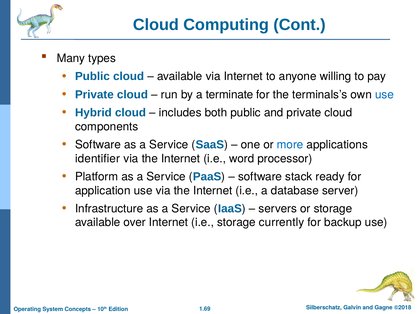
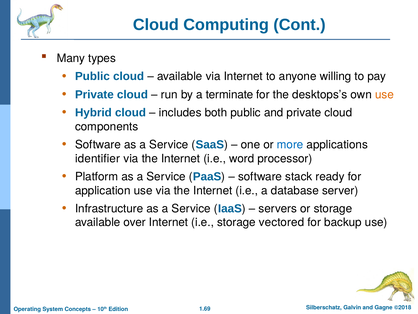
terminals’s: terminals’s -> desktops’s (320, 94)
use colour: blue -> orange (384, 94)
currently: currently -> vectored (282, 222)
